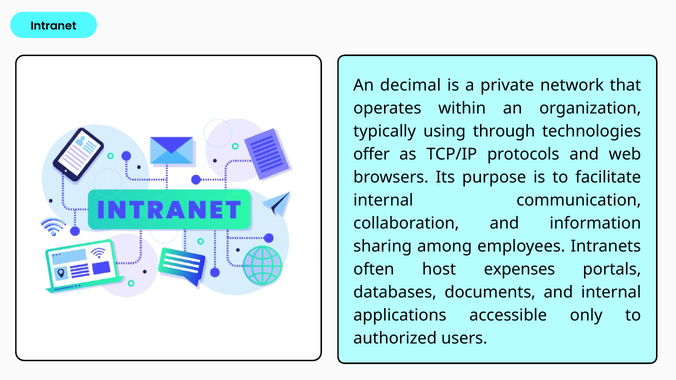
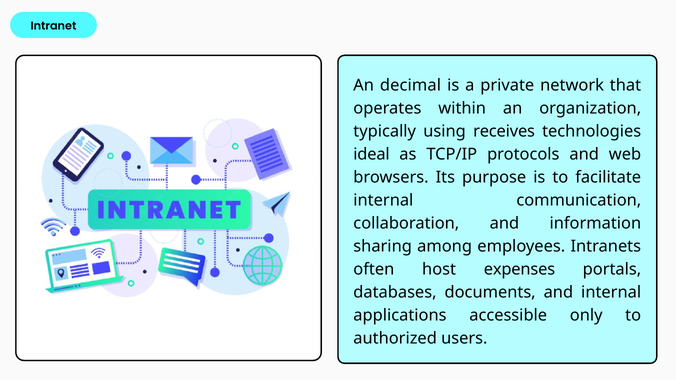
through: through -> receives (504, 132)
offer: offer -> ideal (371, 155)
